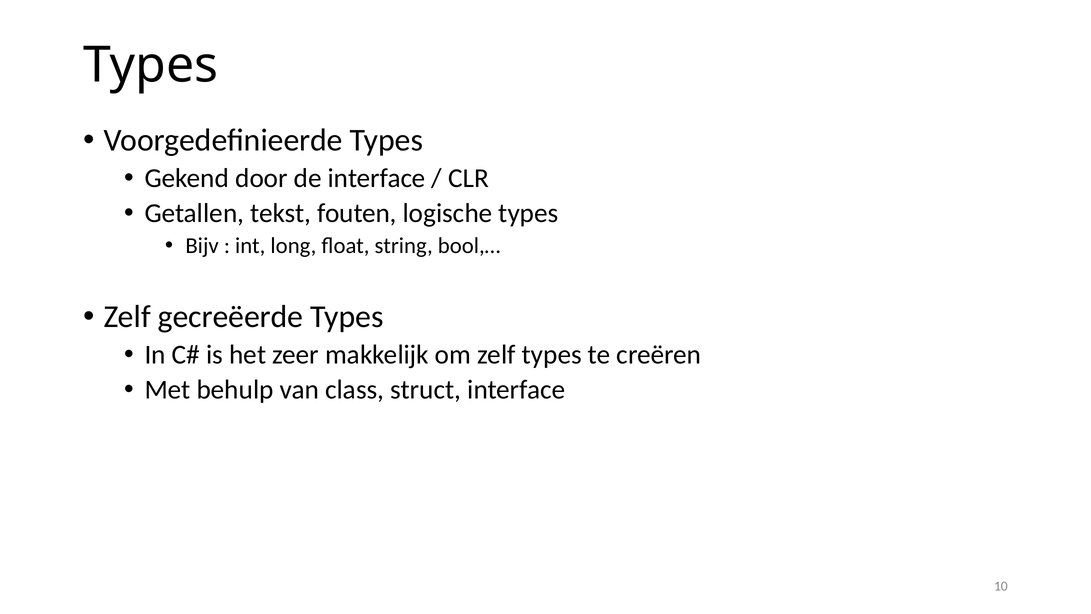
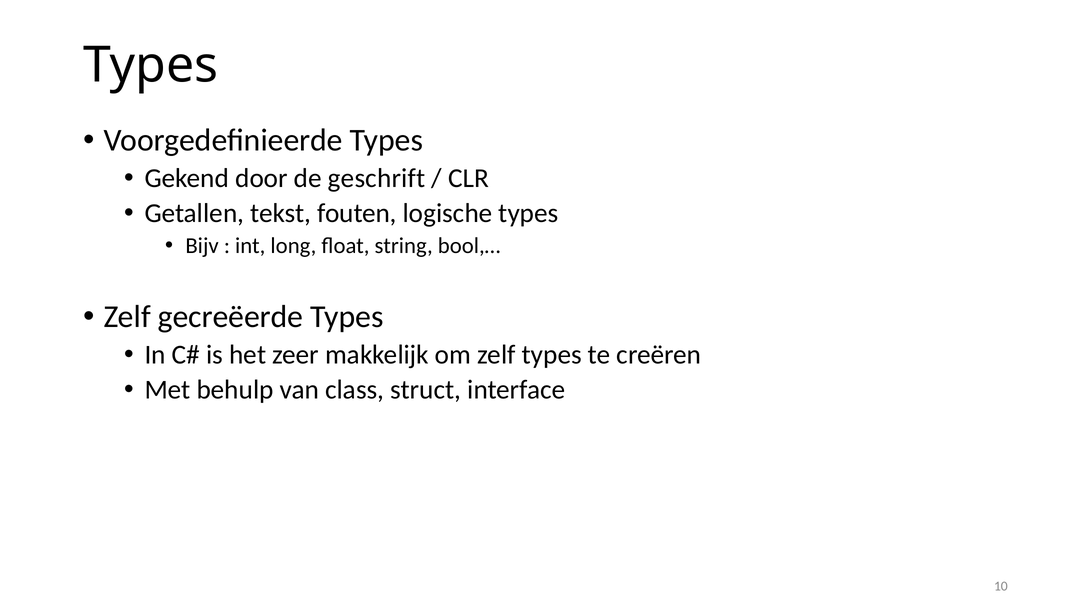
de interface: interface -> geschrift (377, 178)
